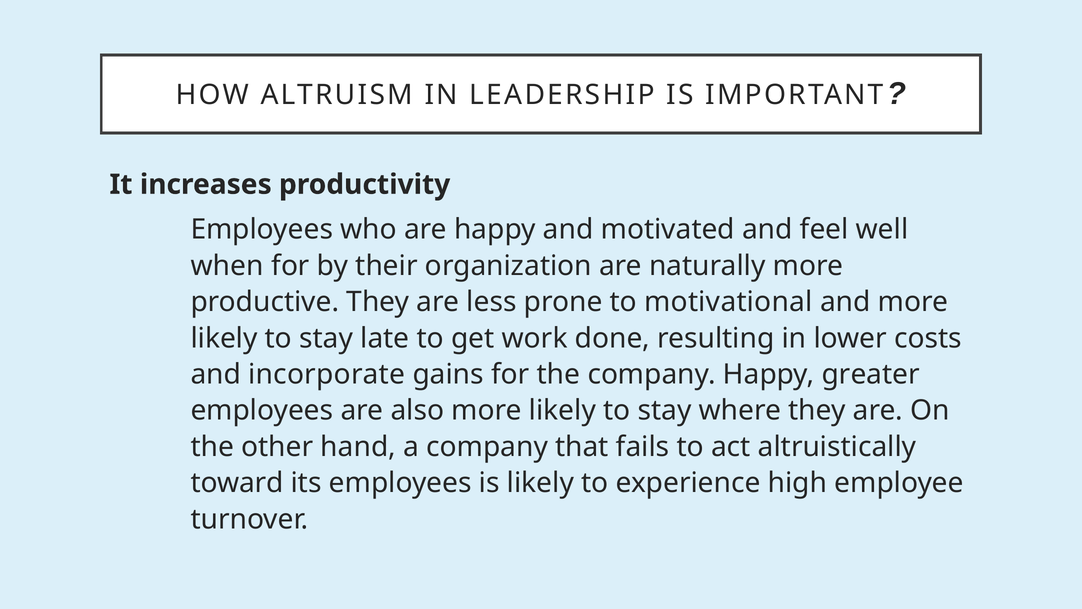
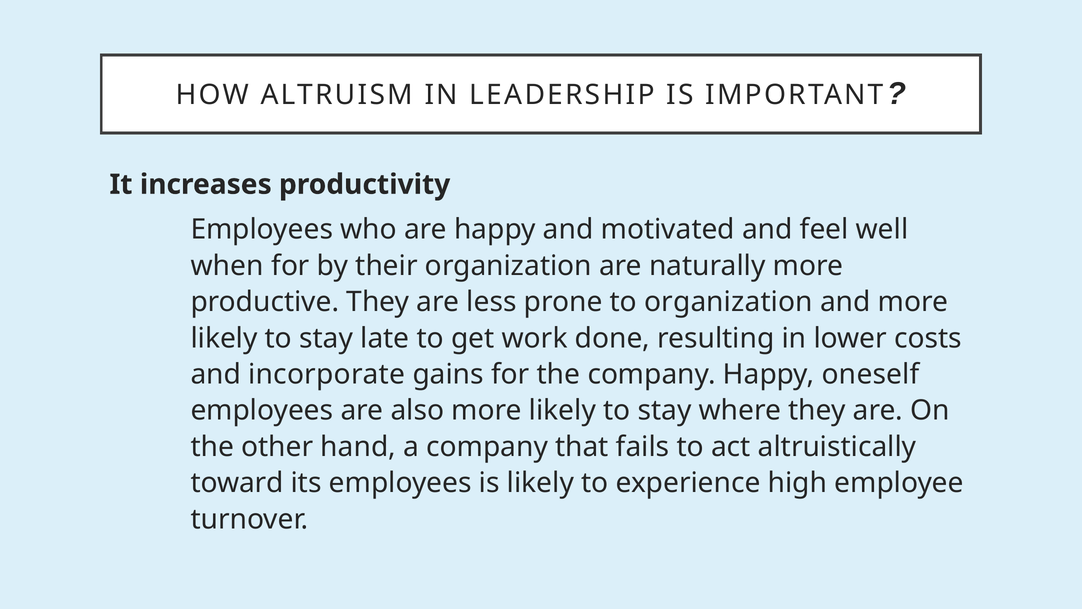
to motivational: motivational -> organization (729, 302)
greater: greater -> oneself (871, 374)
